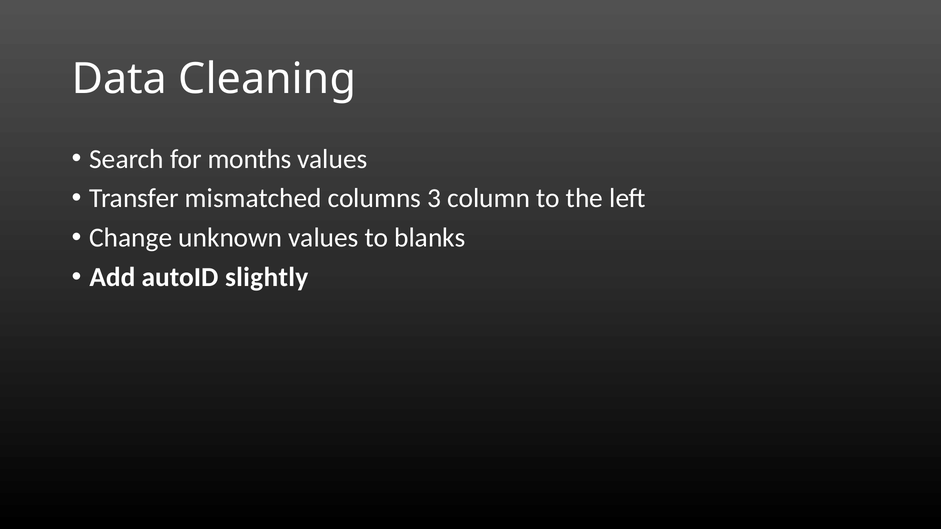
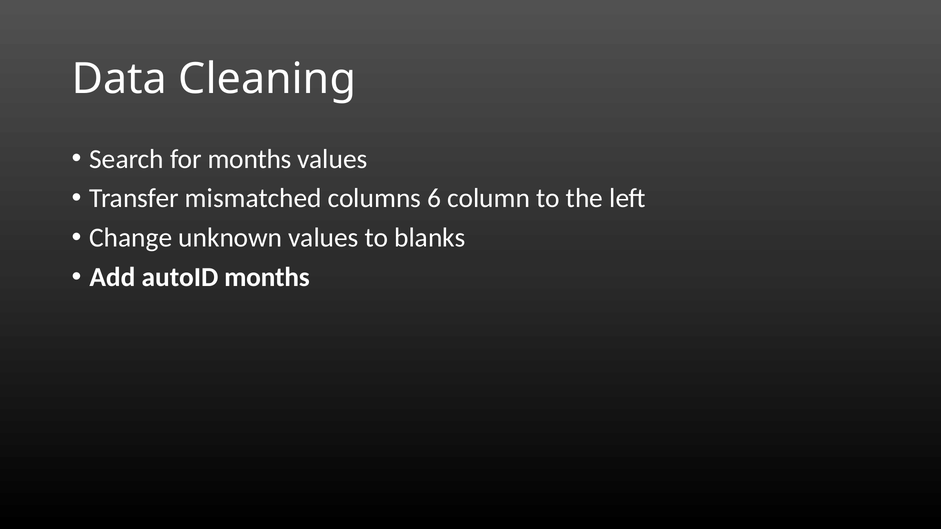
3: 3 -> 6 (434, 199)
autoID slightly: slightly -> months (267, 277)
